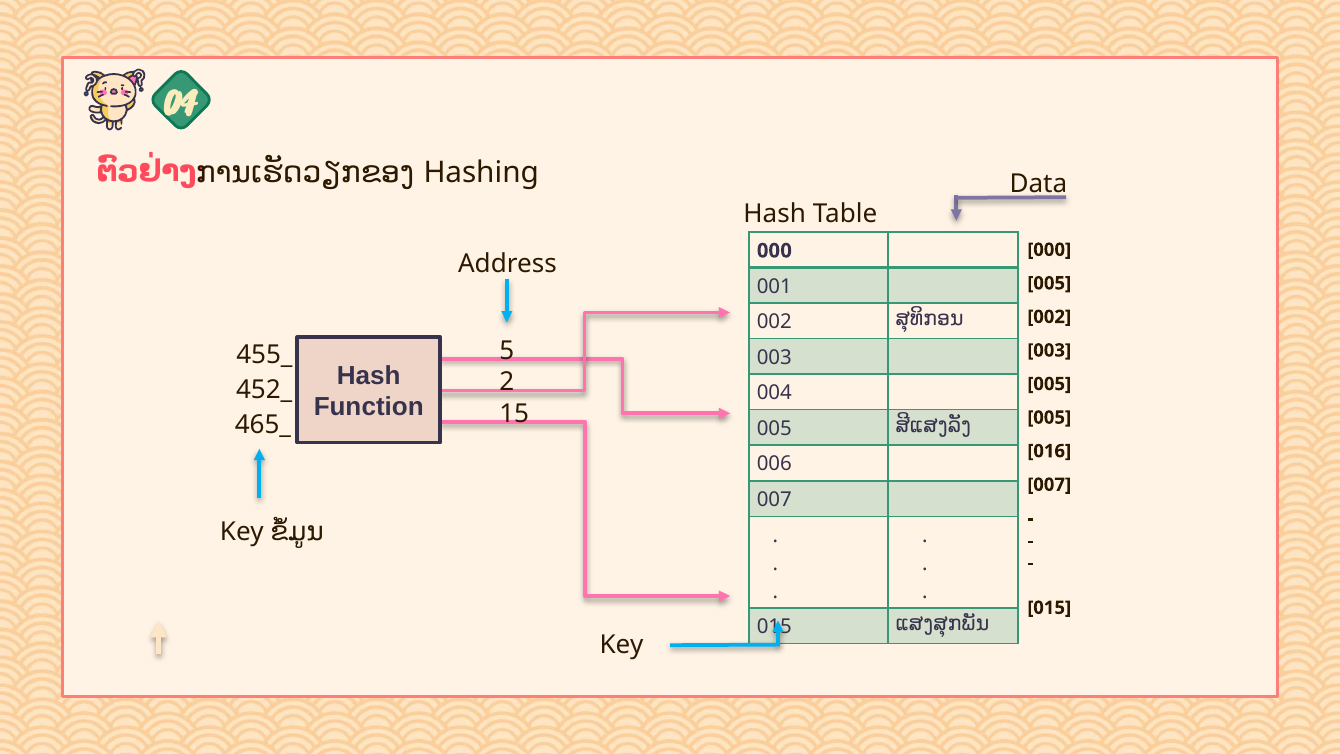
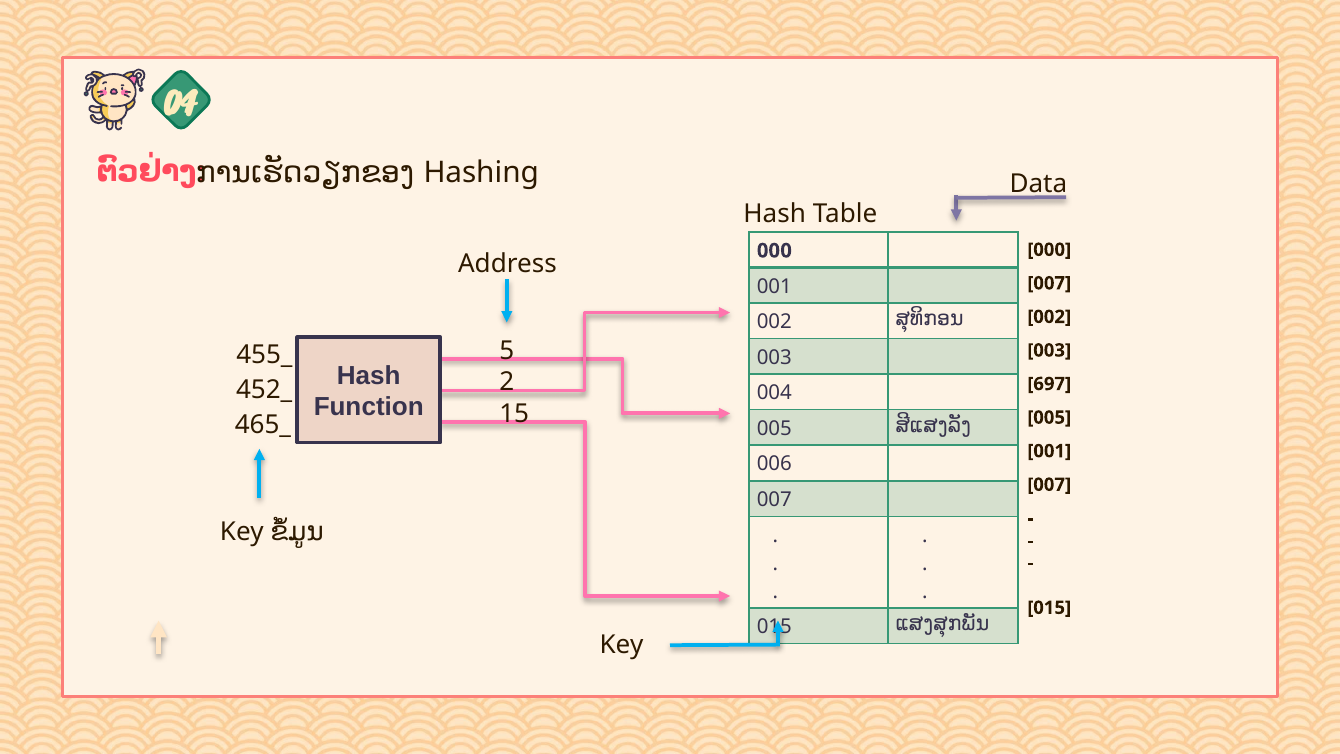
005: 005 -> 007 (1049, 283)
005: 005 -> 697 (1049, 384)
016: 016 -> 001 (1049, 451)
